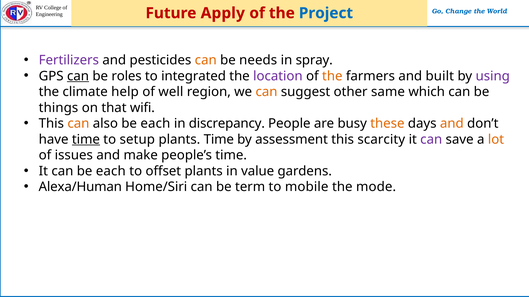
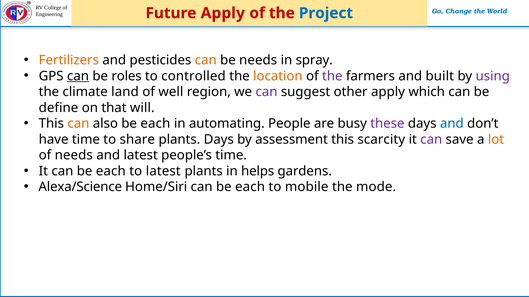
Fertilizers colour: purple -> orange (69, 60)
integrated: integrated -> controlled (193, 76)
location colour: purple -> orange (278, 76)
the colour: orange -> purple (332, 76)
help: help -> land (125, 92)
can colour: orange -> purple (266, 92)
other same: same -> apply (388, 92)
things: things -> define (59, 108)
wifi: wifi -> will (142, 108)
discrepancy: discrepancy -> automating (227, 124)
these colour: orange -> purple (387, 124)
and colour: orange -> blue (452, 124)
time underline: present -> none (86, 140)
setup: setup -> share (137, 140)
plants Time: Time -> Days (219, 140)
of issues: issues -> needs (74, 156)
and make: make -> latest (141, 156)
to offset: offset -> latest (163, 171)
value: value -> helps (258, 171)
Alexa/Human: Alexa/Human -> Alexa/Science (80, 187)
Home/Siri can be term: term -> each (250, 187)
